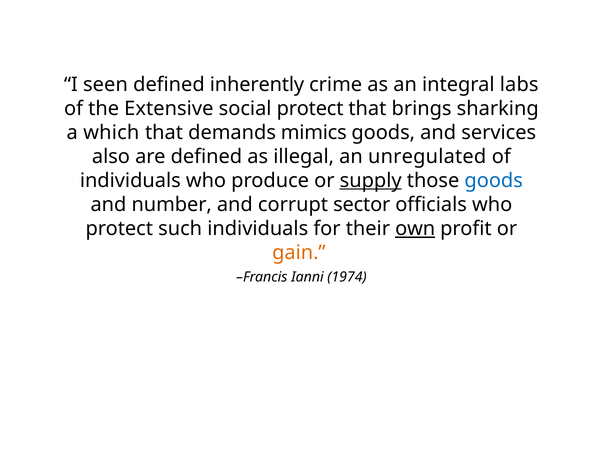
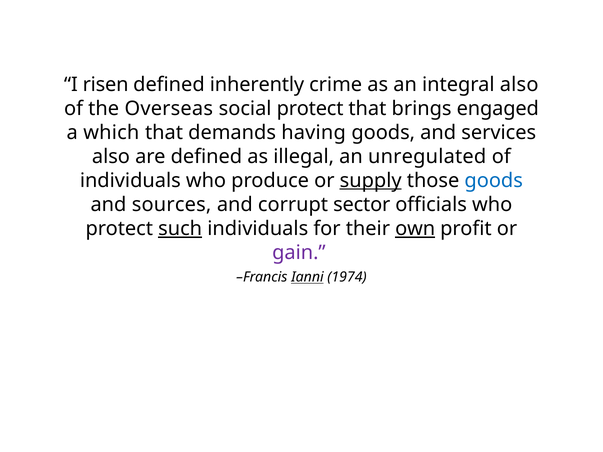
seen: seen -> risen (106, 85)
integral labs: labs -> also (519, 85)
Extensive: Extensive -> Overseas (169, 109)
sharking: sharking -> engaged (498, 109)
mimics: mimics -> having (314, 133)
number: number -> sources (172, 205)
such underline: none -> present (180, 229)
gain colour: orange -> purple (299, 253)
Ianni underline: none -> present (307, 277)
